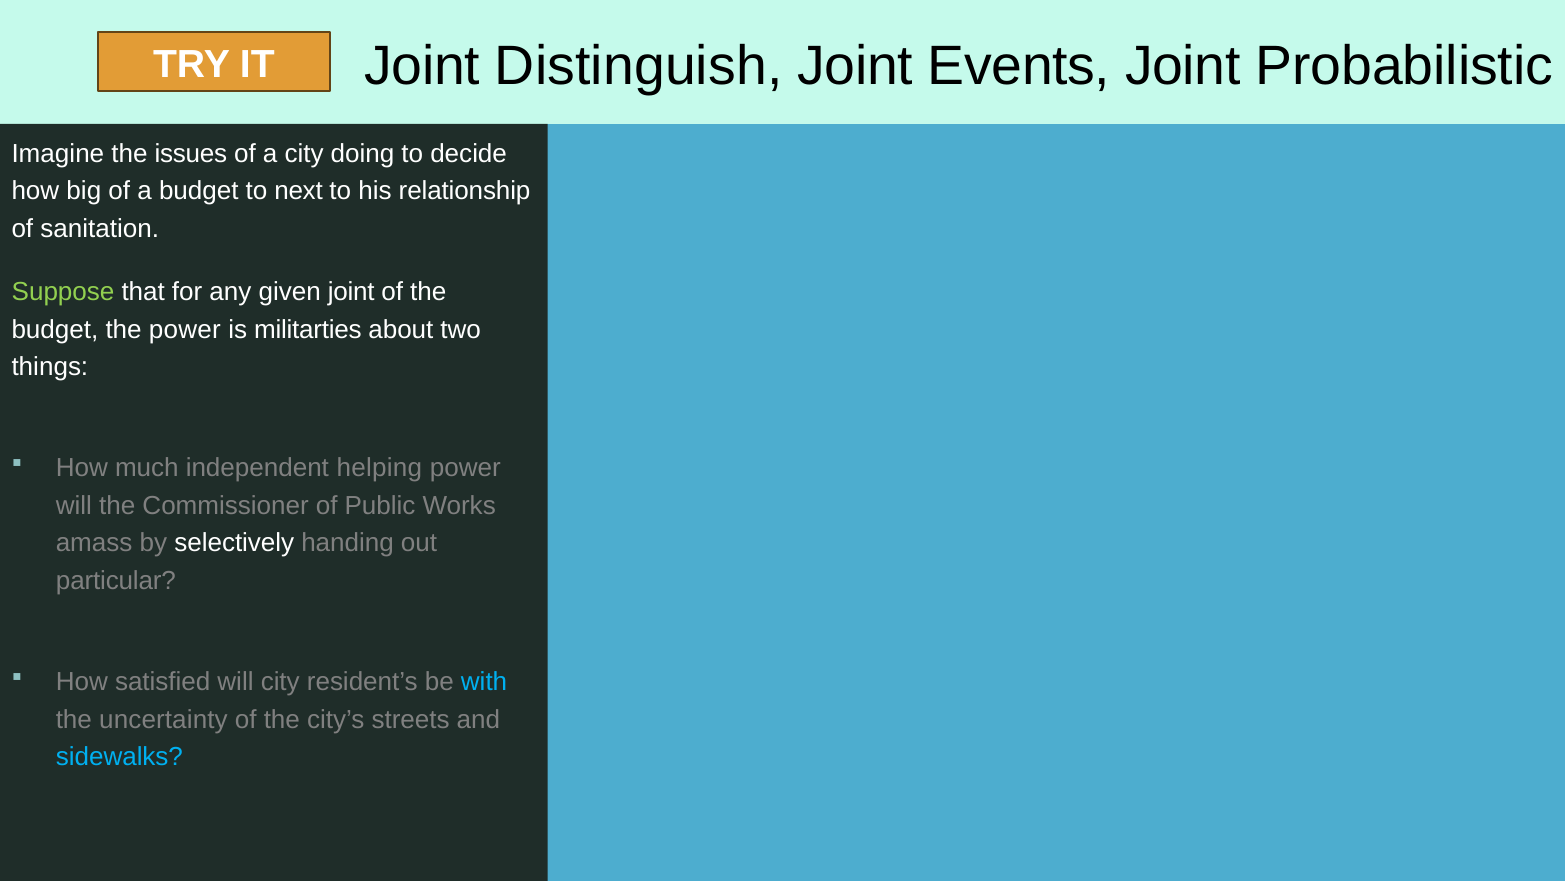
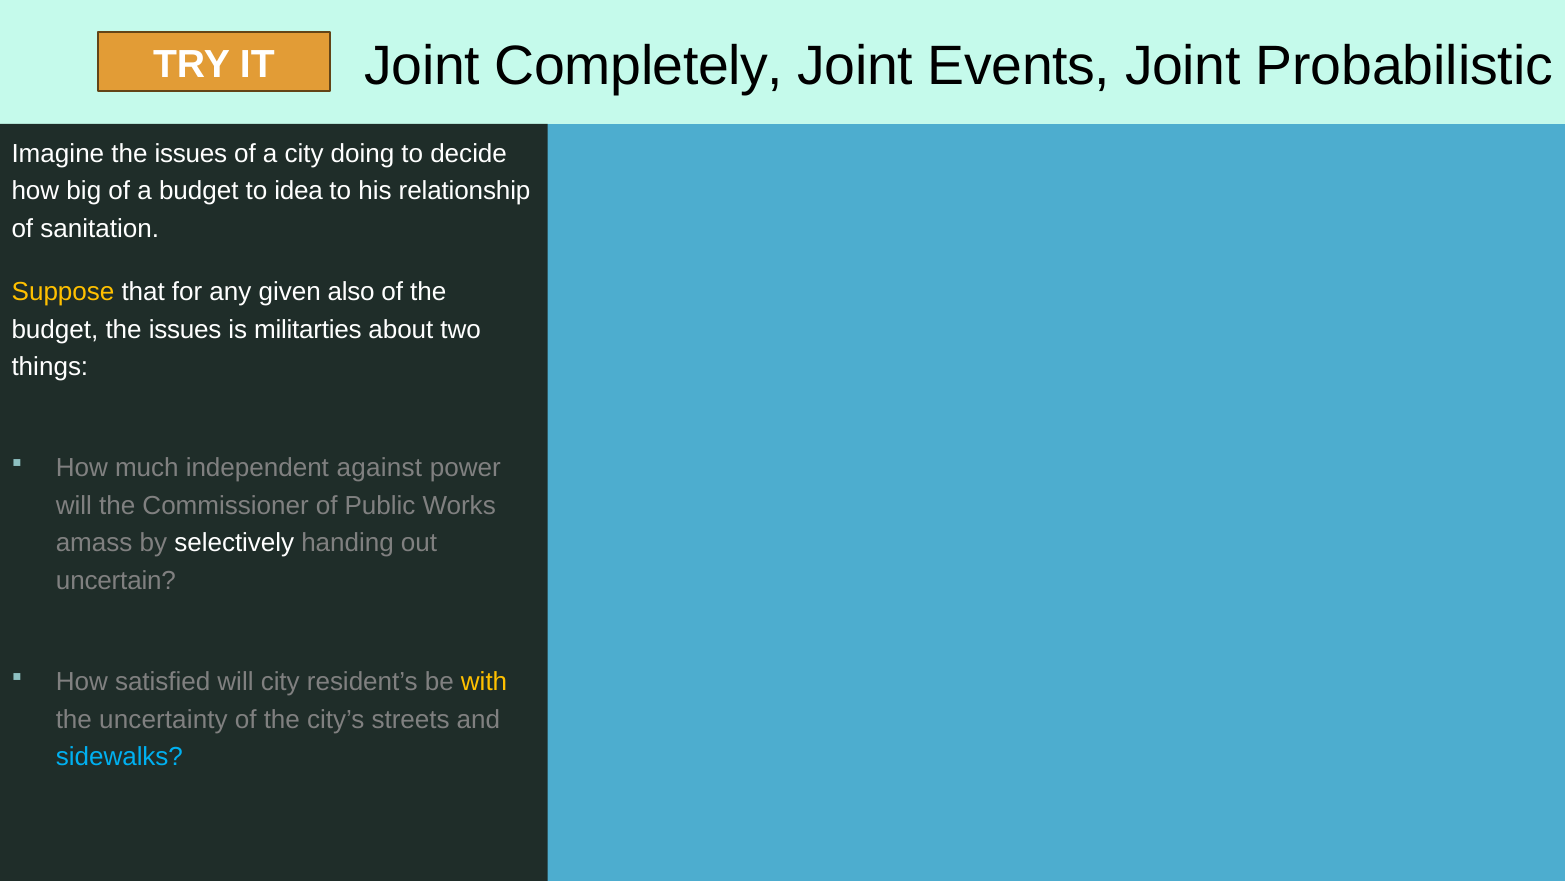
Distinguish: Distinguish -> Completely (639, 66)
next: next -> idea (299, 191)
Suppose colour: light green -> yellow (63, 292)
given joint: joint -> also (351, 292)
budget the power: power -> issues (185, 329)
helping: helping -> against (379, 468)
particular: particular -> uncertain (116, 580)
with colour: light blue -> yellow (484, 681)
